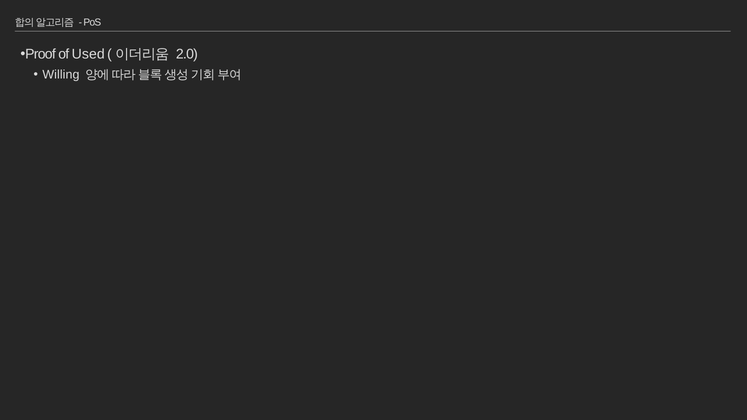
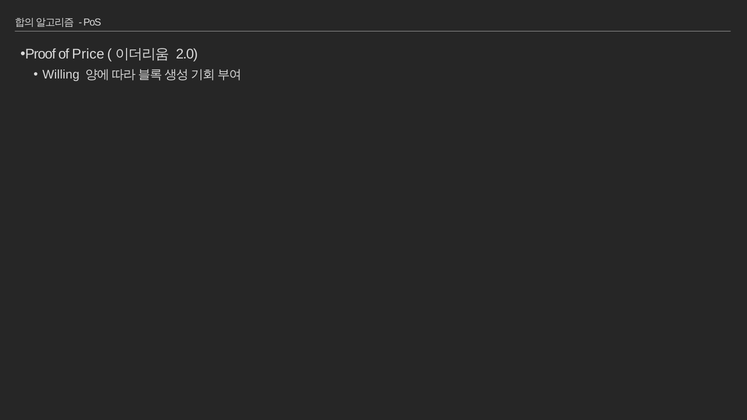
Used: Used -> Price (88, 54)
